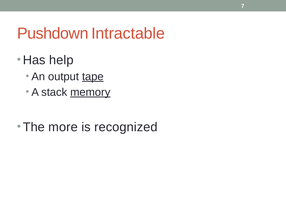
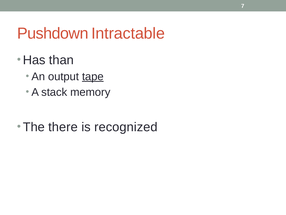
help: help -> than (61, 60)
memory underline: present -> none (90, 92)
more: more -> there (63, 127)
